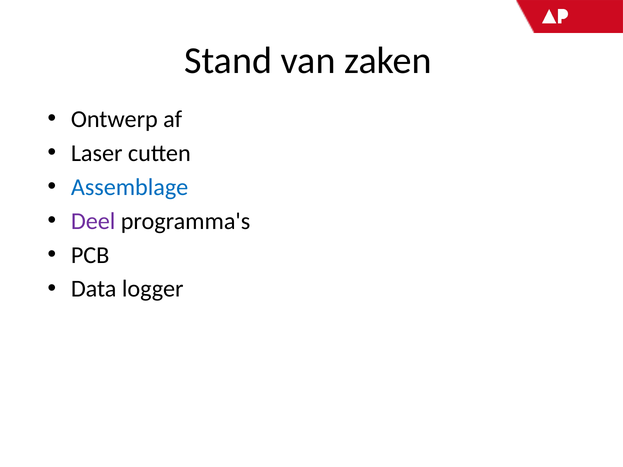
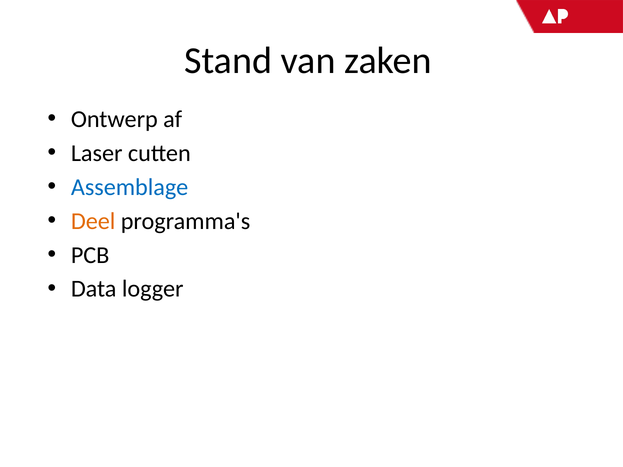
Deel colour: purple -> orange (93, 221)
